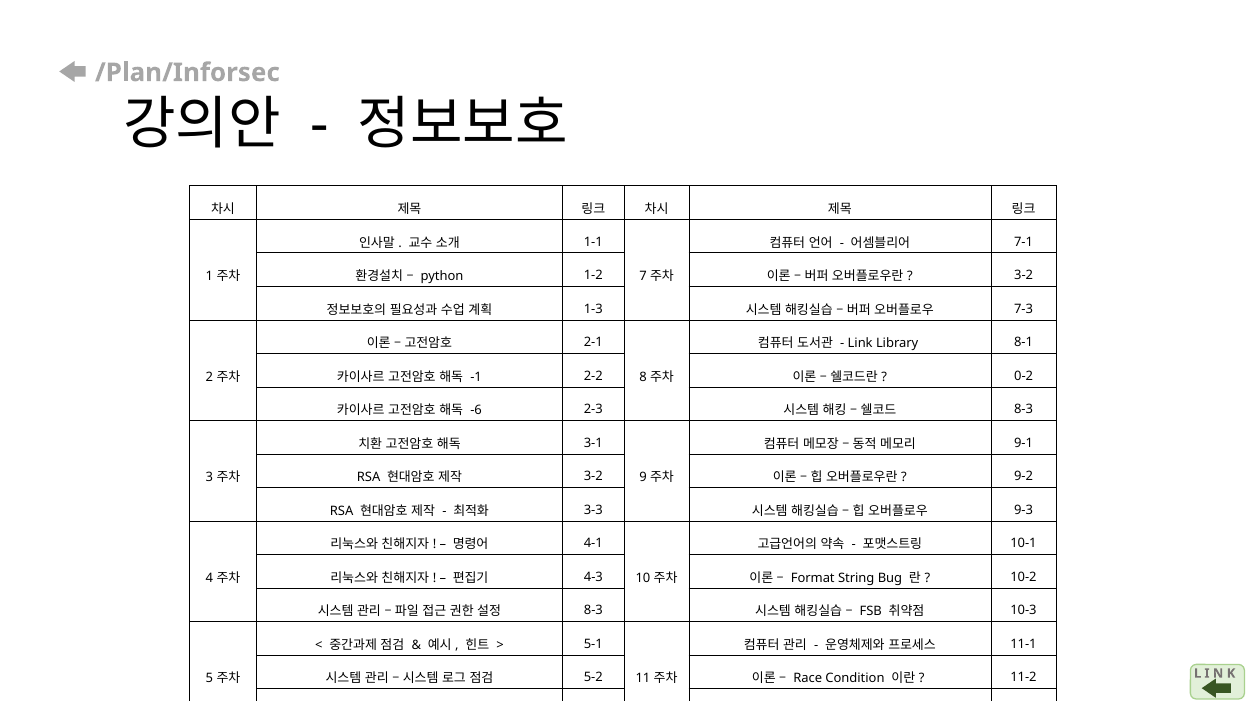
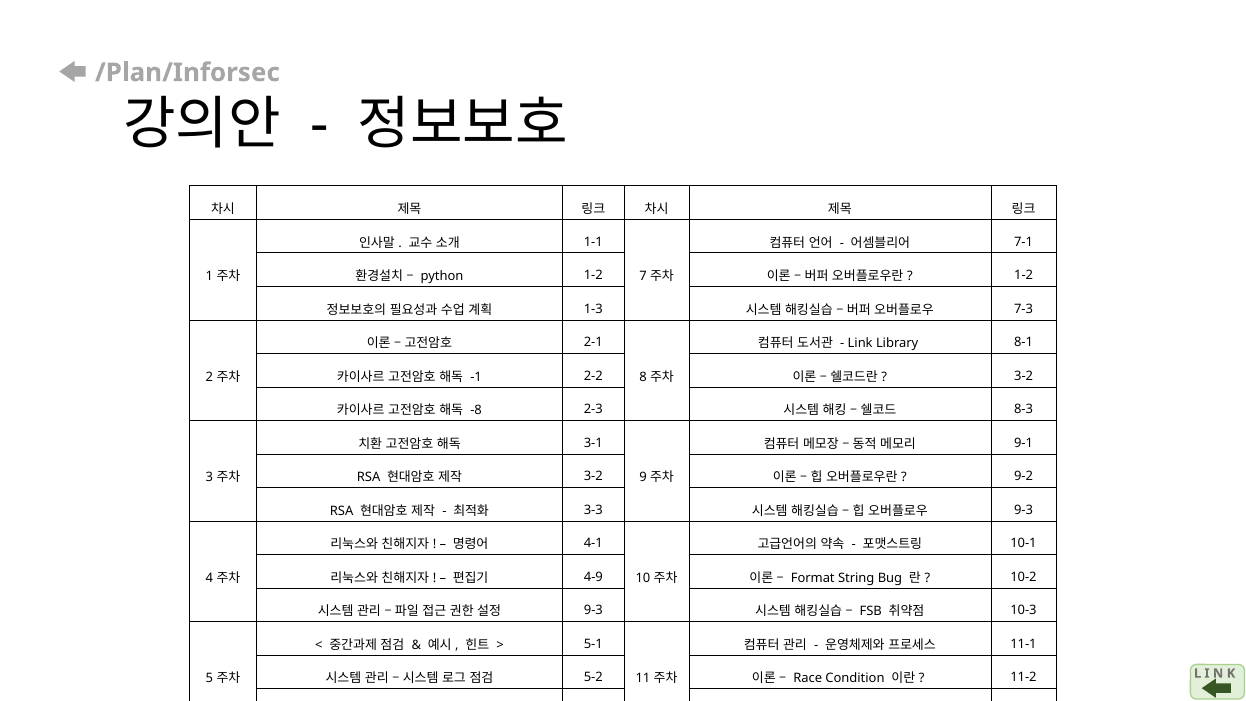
3-2: 3-2 -> 1-2 (1024, 275)
0-2: 0-2 -> 3-2 (1024, 376)
-6: -6 -> -8 (476, 410)
4-3: 4-3 -> 4-9 (593, 577)
8-3: 8-3 -> 9-3 (593, 611)
